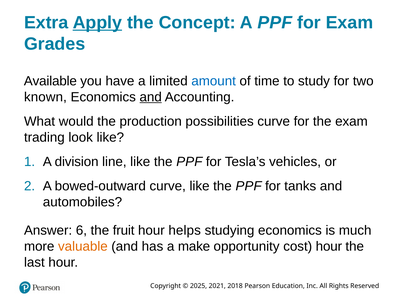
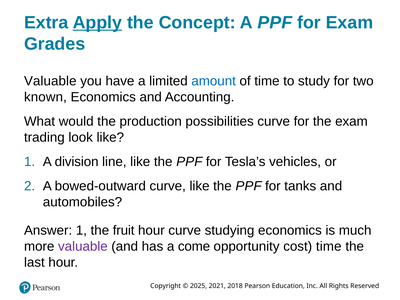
Available: Available -> Valuable (50, 81)
and underline: present -> none (151, 97)
Answer 6: 6 -> 1 (81, 230)
hour helps: helps -> curve (185, 230)
valuable colour: orange -> purple (83, 246)
make: make -> come (194, 246)
cost hour: hour -> time (329, 246)
